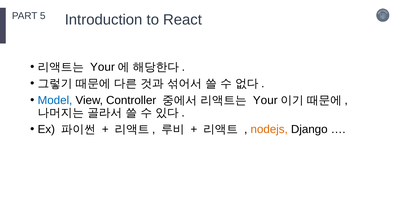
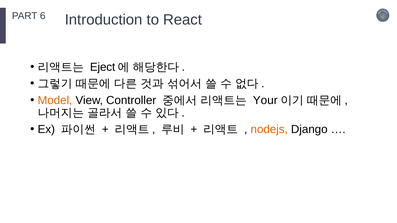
5: 5 -> 6 (43, 16)
Your: Your -> Eject (103, 67)
Model colour: blue -> orange (55, 100)
